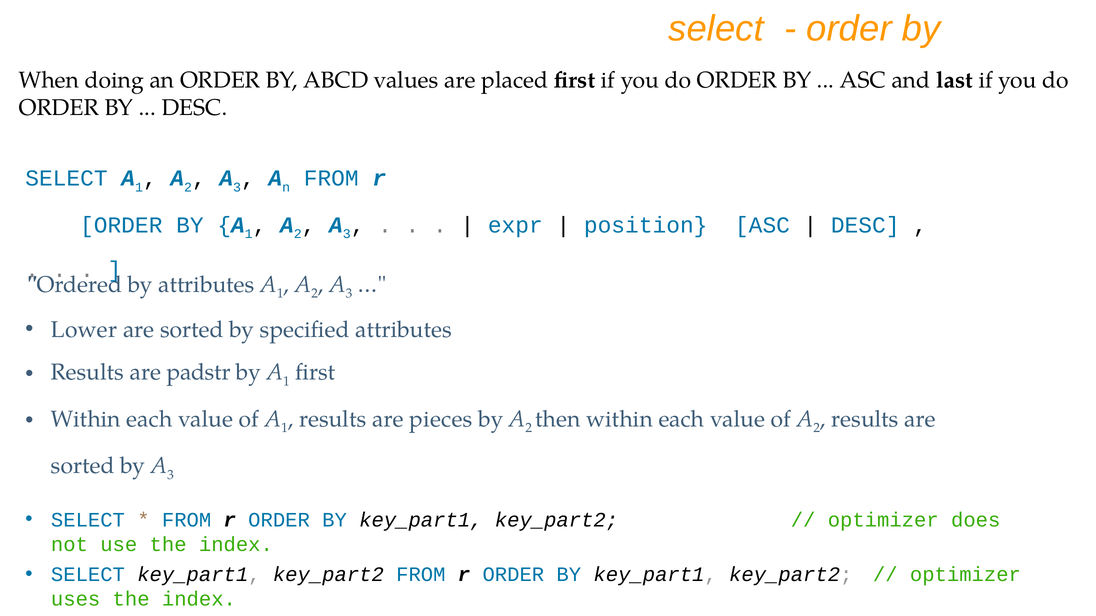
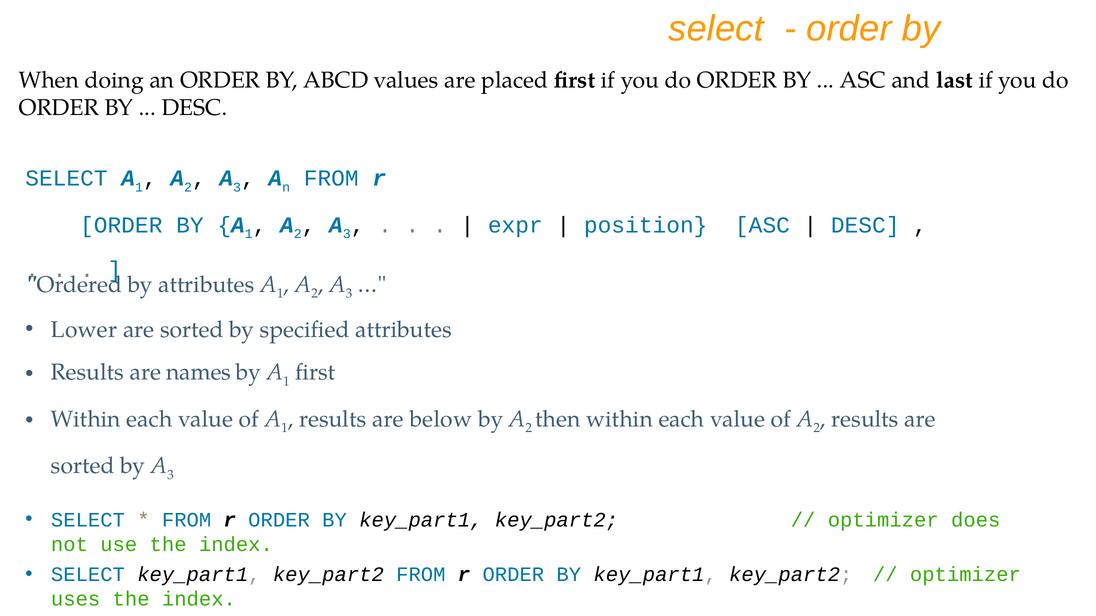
padstr: padstr -> names (199, 373)
pieces: pieces -> below (441, 419)
